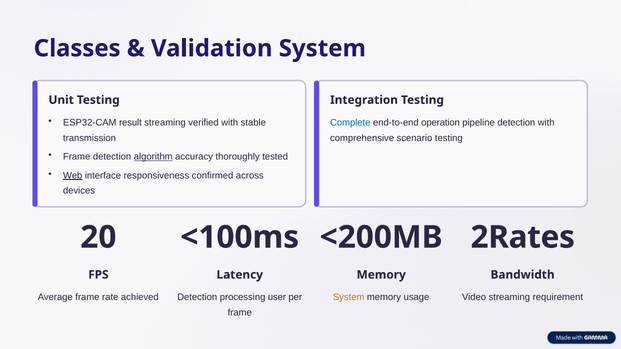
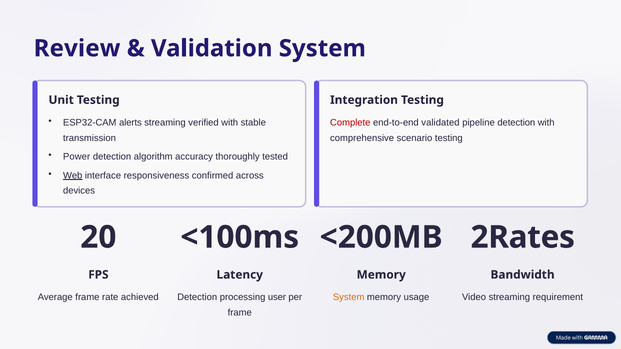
Classes: Classes -> Review (77, 48)
result: result -> alerts (130, 123)
Complete colour: blue -> red (350, 123)
operation: operation -> validated (440, 123)
Frame: Frame -> Power (77, 157)
algorithm underline: present -> none (153, 157)
